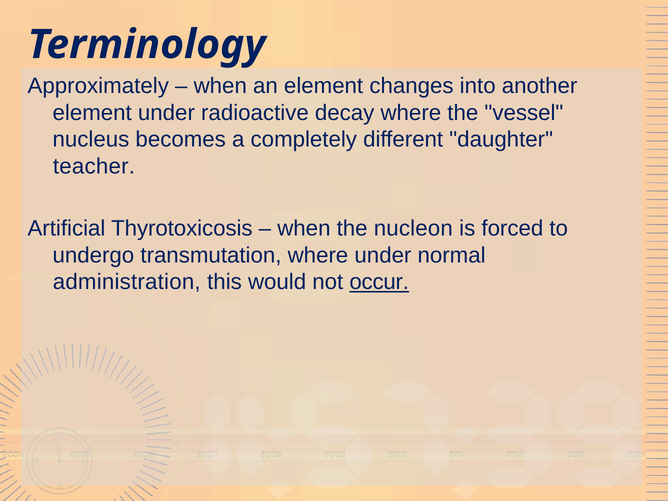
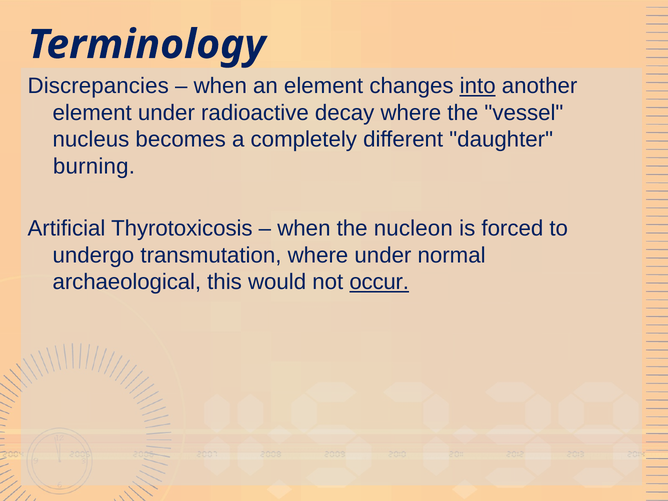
Approximately: Approximately -> Discrepancies (98, 86)
into underline: none -> present (478, 86)
teacher: teacher -> burning (94, 166)
administration: administration -> archaeological (127, 282)
